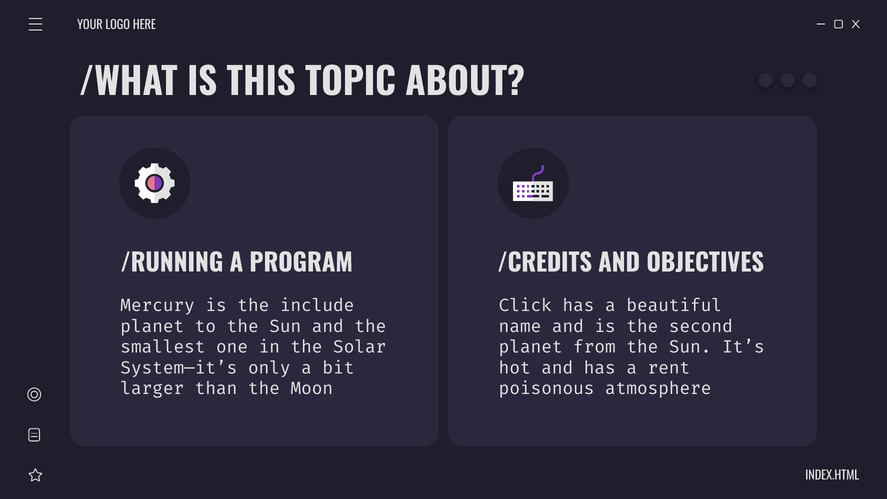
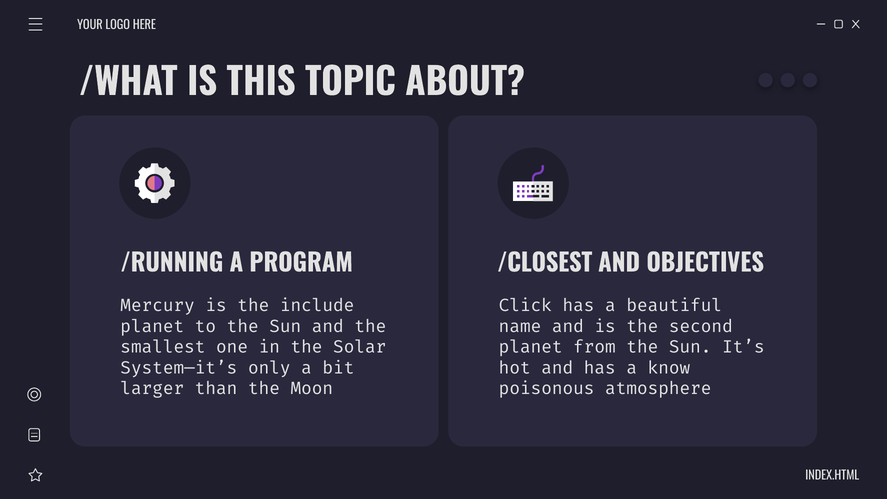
/CREDITS: /CREDITS -> /CLOSEST (545, 263)
rent: rent -> know (669, 368)
